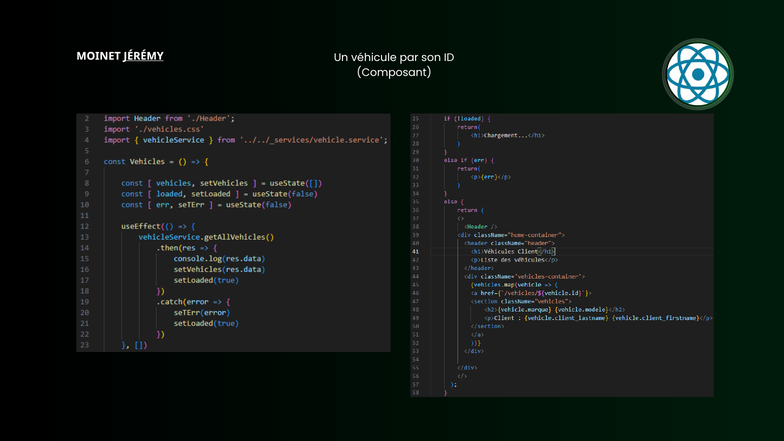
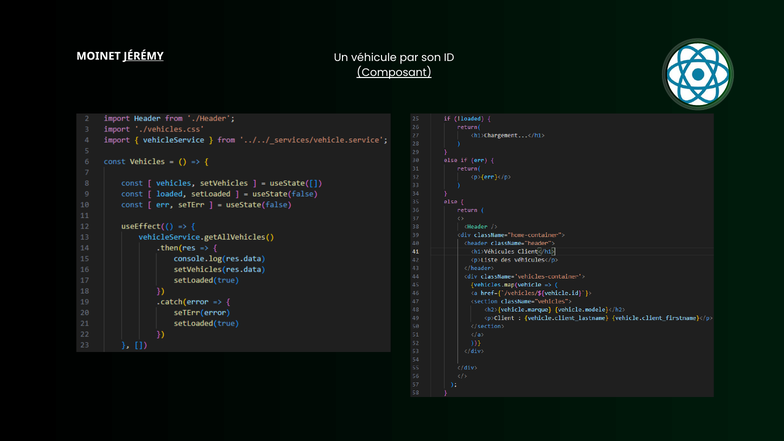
Composant underline: none -> present (394, 73)
